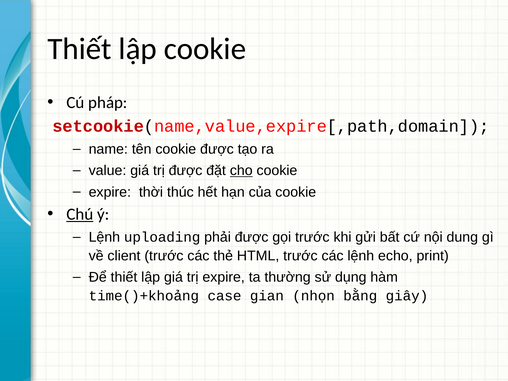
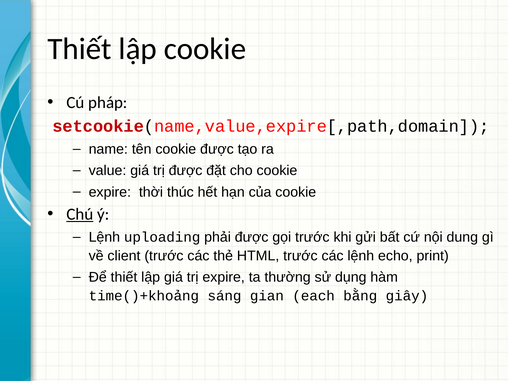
cho underline: present -> none (241, 171)
case: case -> sáng (224, 296)
nhọn: nhọn -> each (314, 296)
